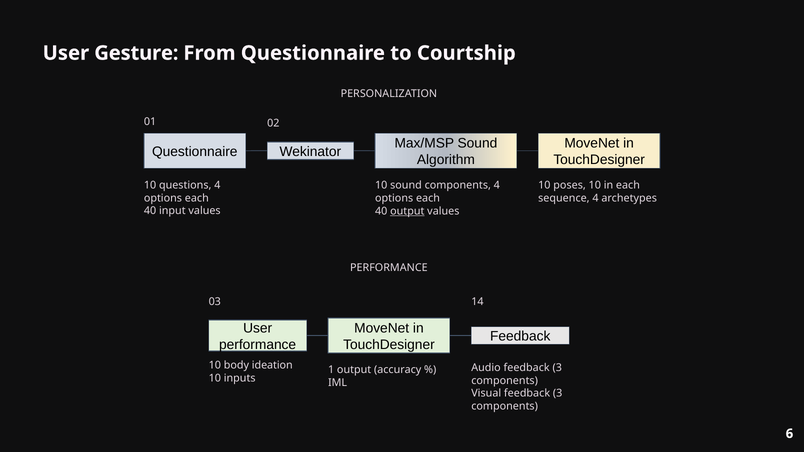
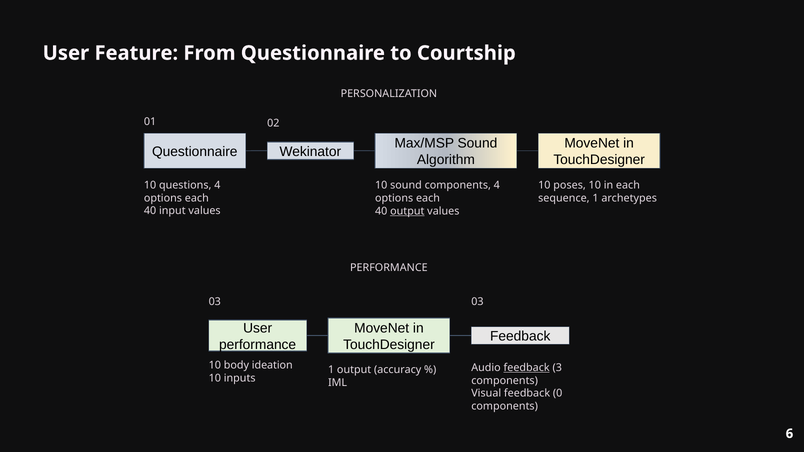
Gesture: Gesture -> Feature (136, 53)
sequence 4: 4 -> 1 (595, 198)
03 14: 14 -> 03 (477, 302)
feedback underline: none -> present (527, 368)
Visual feedback 3: 3 -> 0 (558, 394)
